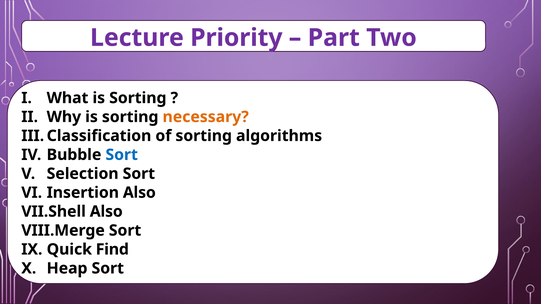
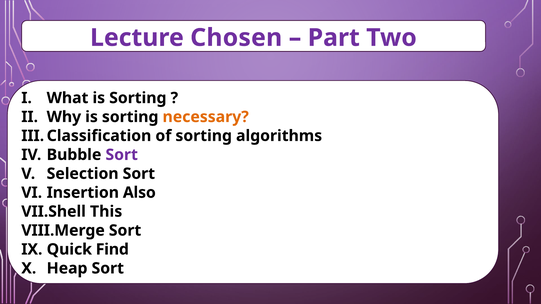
Priority: Priority -> Chosen (236, 38)
Sort colour: blue -> purple (122, 155)
Also: Also -> This (106, 212)
